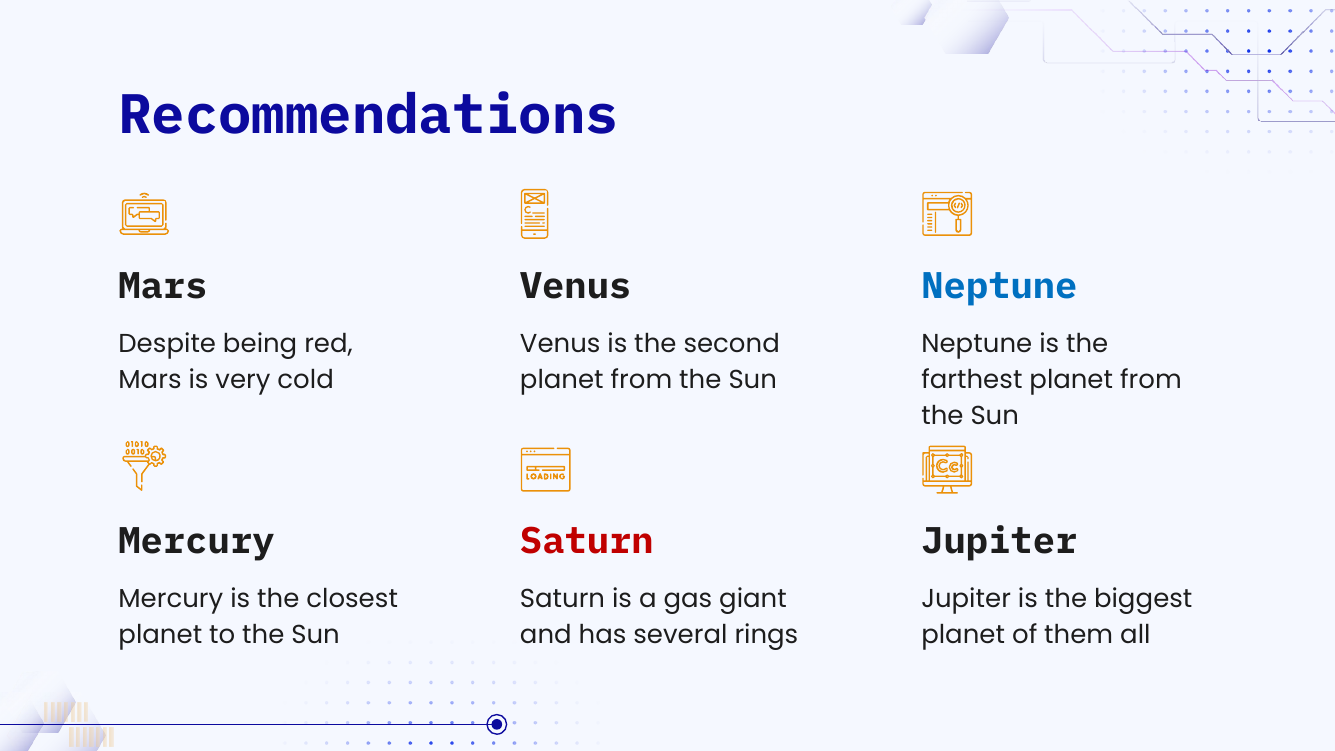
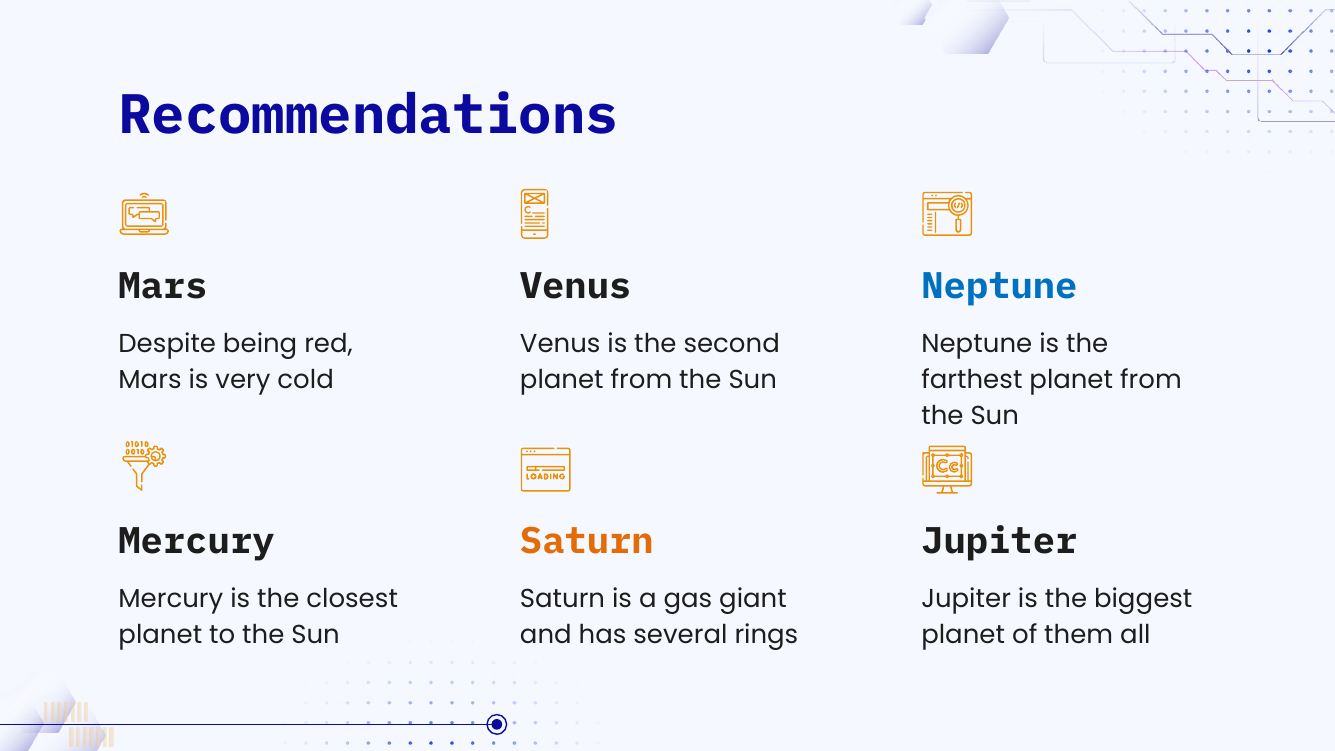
Saturn colour: red -> orange (587, 542)
